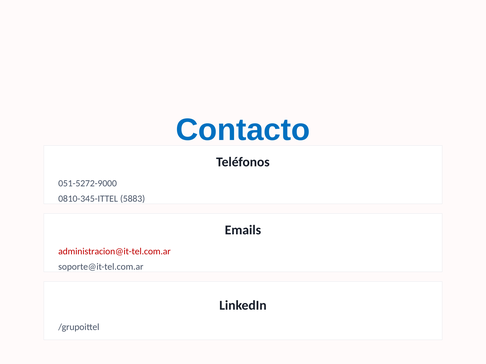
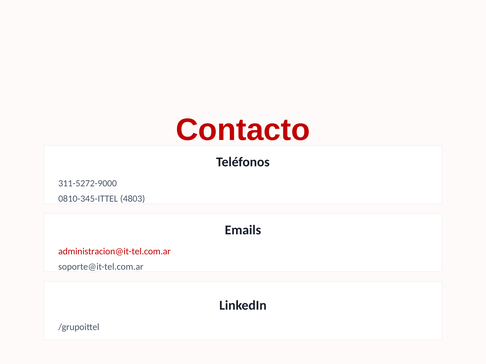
Contacto colour: blue -> red (243, 130)
051-5272-9000: 051-5272-9000 -> 311-5272-9000 (88, 184)
5883: 5883 -> 4803 (133, 199)
